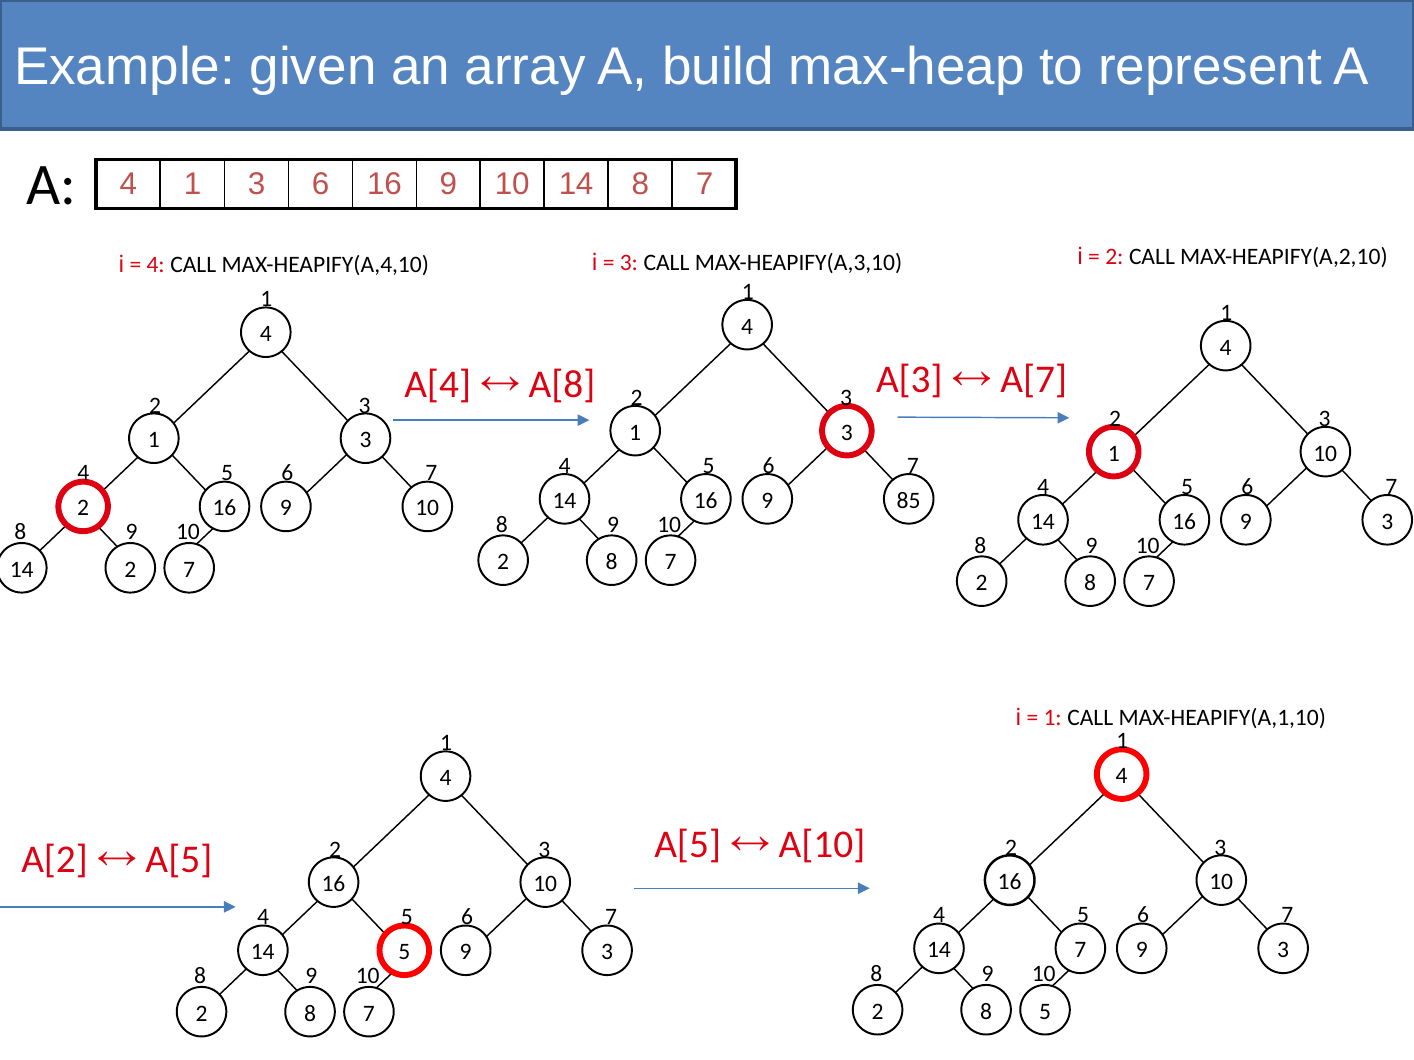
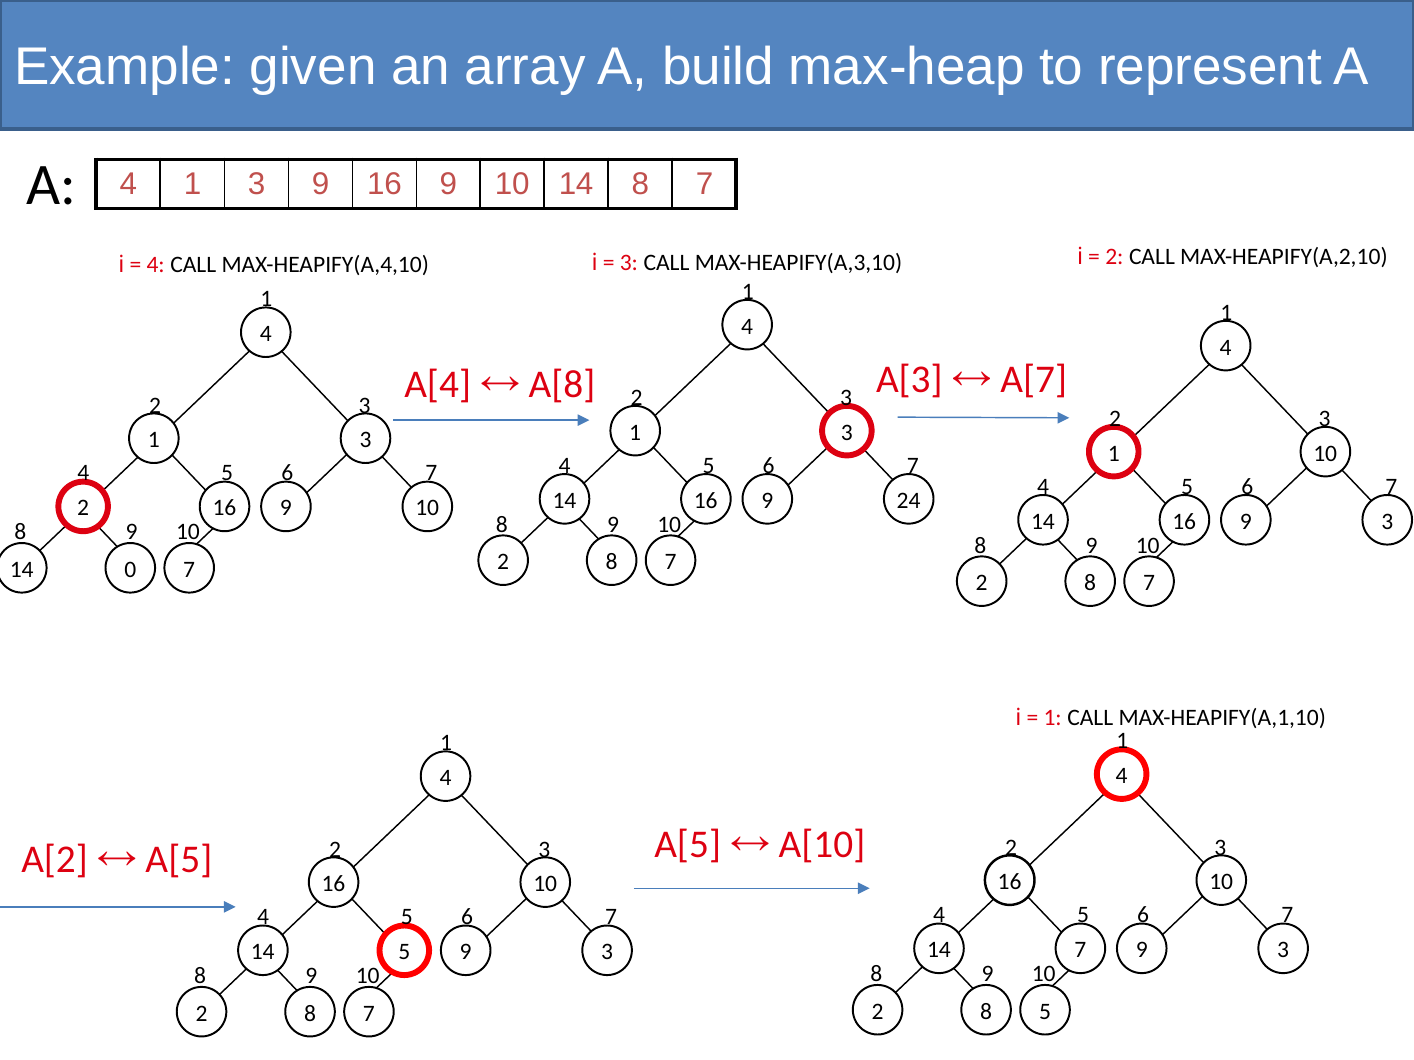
1 3 6: 6 -> 9 (321, 184)
85: 85 -> 24 (909, 501)
2: 2 -> 0 (130, 570)
